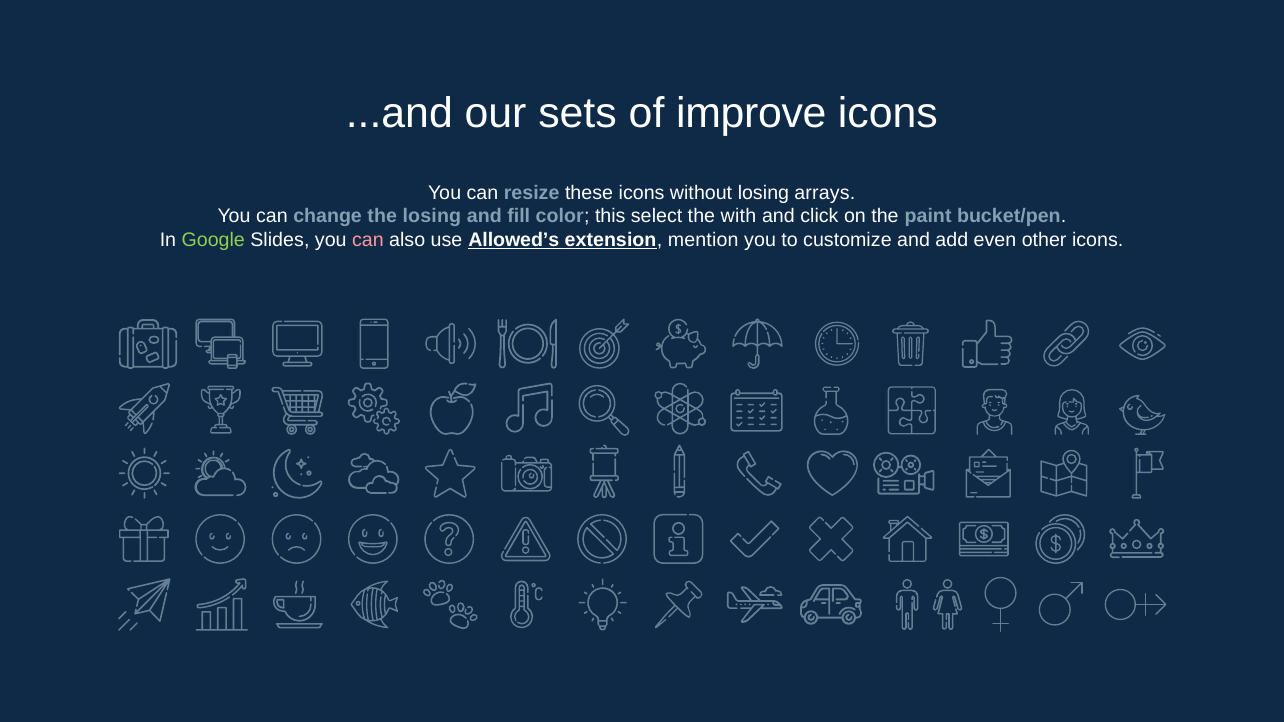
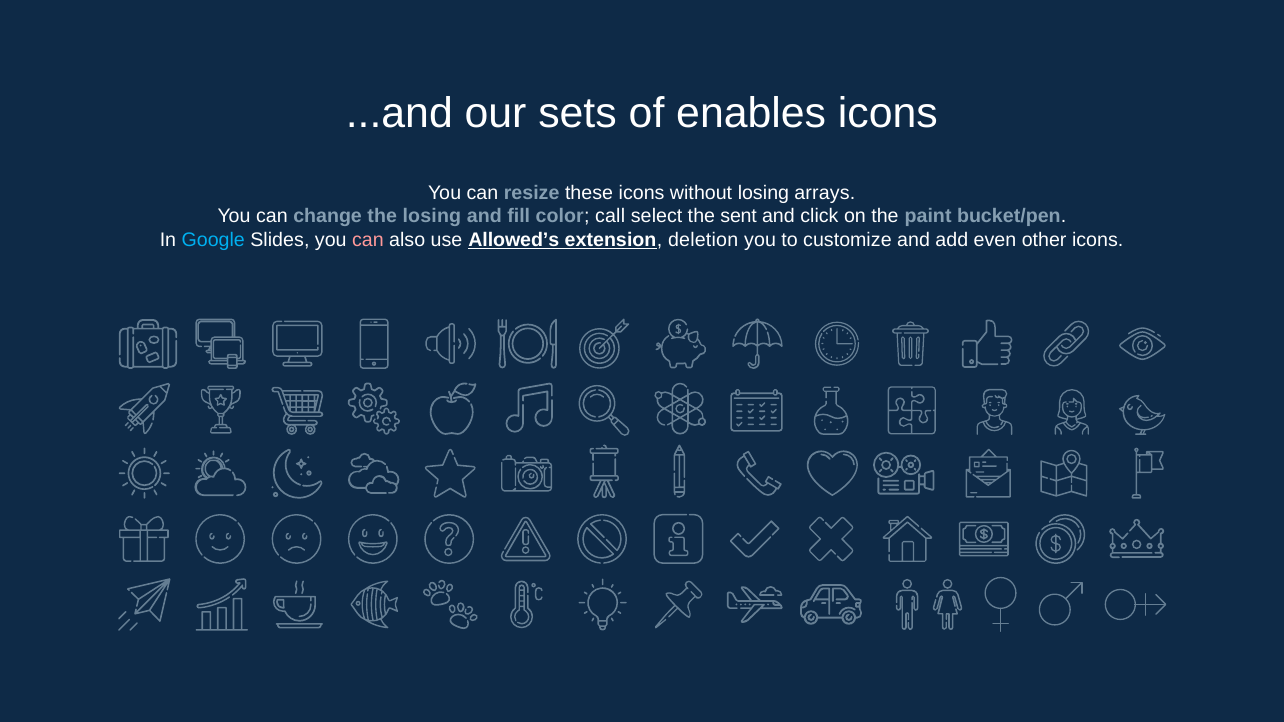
improve: improve -> enables (751, 113)
this: this -> call (610, 216)
with: with -> sent (739, 216)
Google colour: light green -> light blue (213, 240)
mention: mention -> deletion (703, 240)
